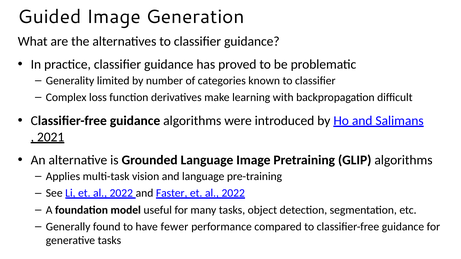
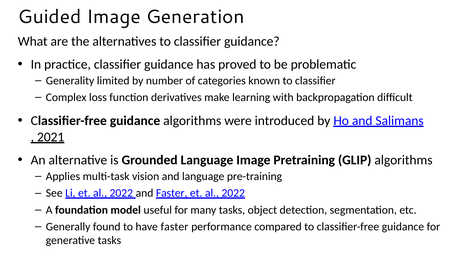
have fewer: fewer -> faster (174, 227)
